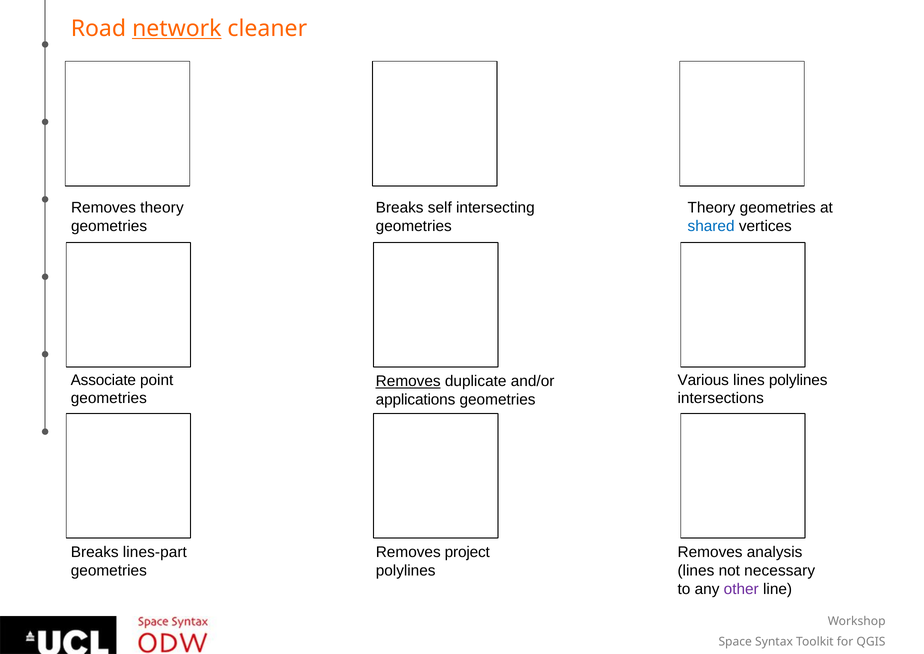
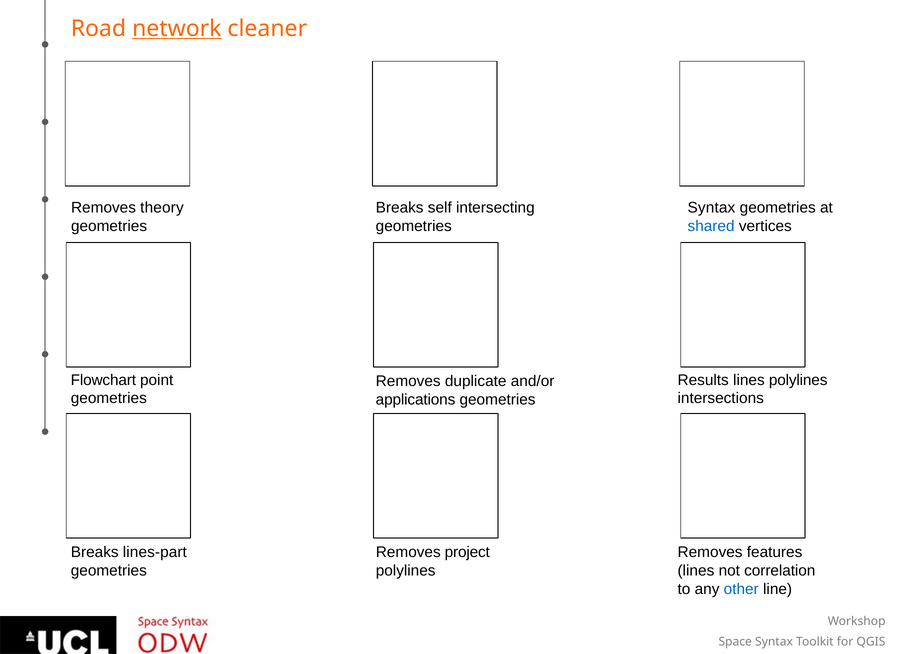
Theory: Theory -> Syntax (711, 208)
Associate: Associate -> Flowchart (103, 380)
Various: Various -> Results (703, 380)
Removes underline: present -> none (408, 381)
analysis: analysis -> features (775, 552)
necessary: necessary -> correlation (780, 570)
other colour: purple -> blue (741, 589)
